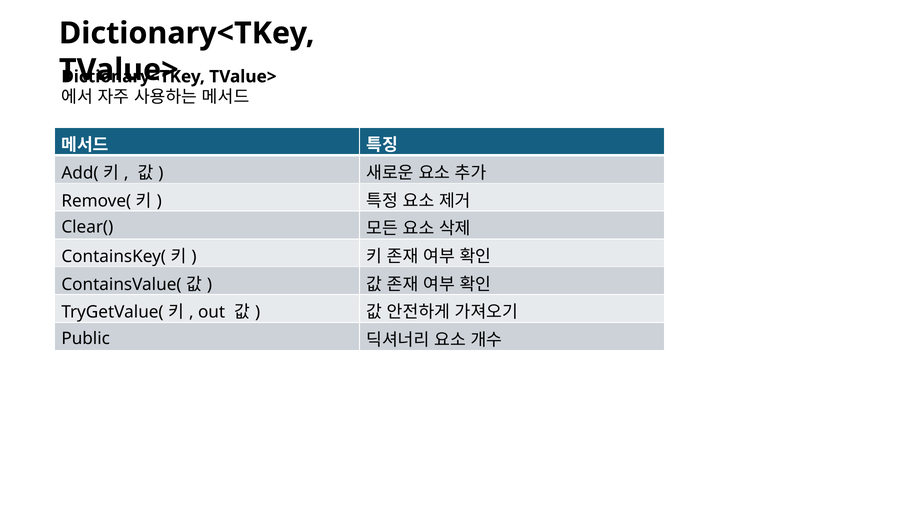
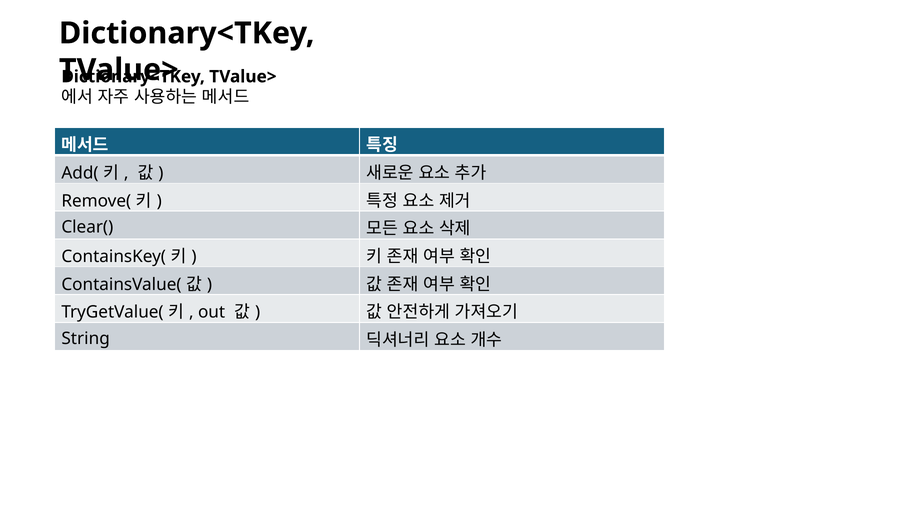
Public: Public -> String (86, 338)
